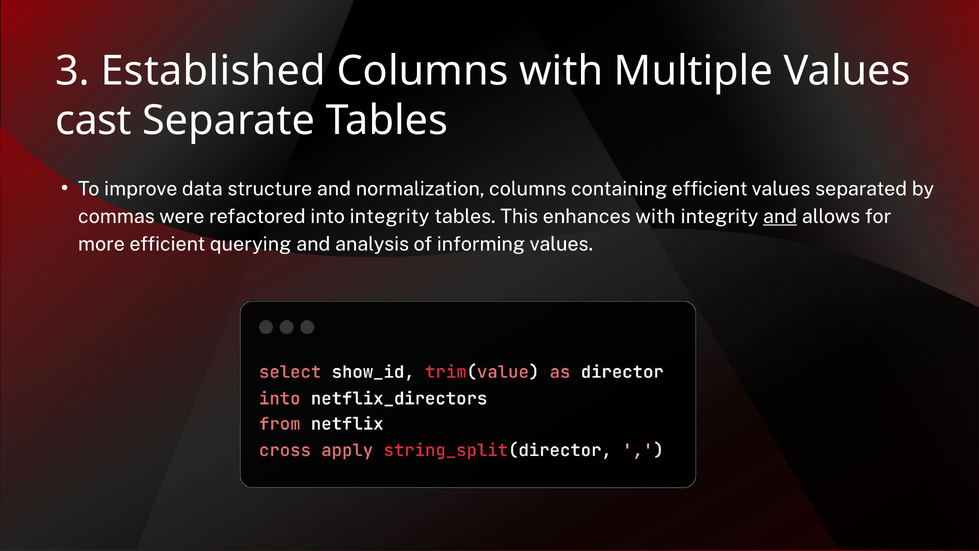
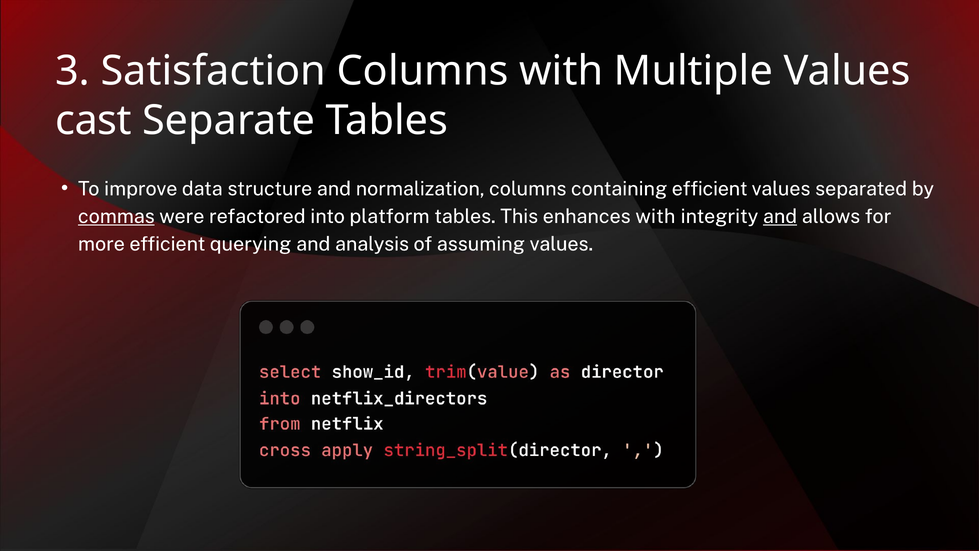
Established: Established -> Satisfaction (213, 71)
commas underline: none -> present (116, 216)
into integrity: integrity -> platform (390, 216)
informing: informing -> assuming (481, 244)
